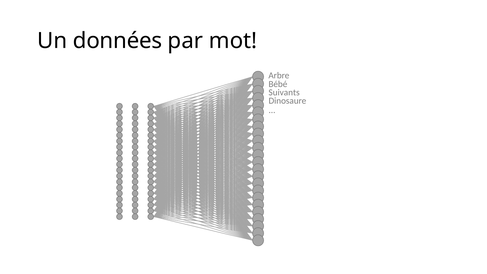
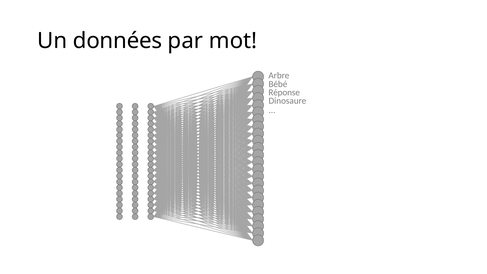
Suivants: Suivants -> Réponse (284, 92)
